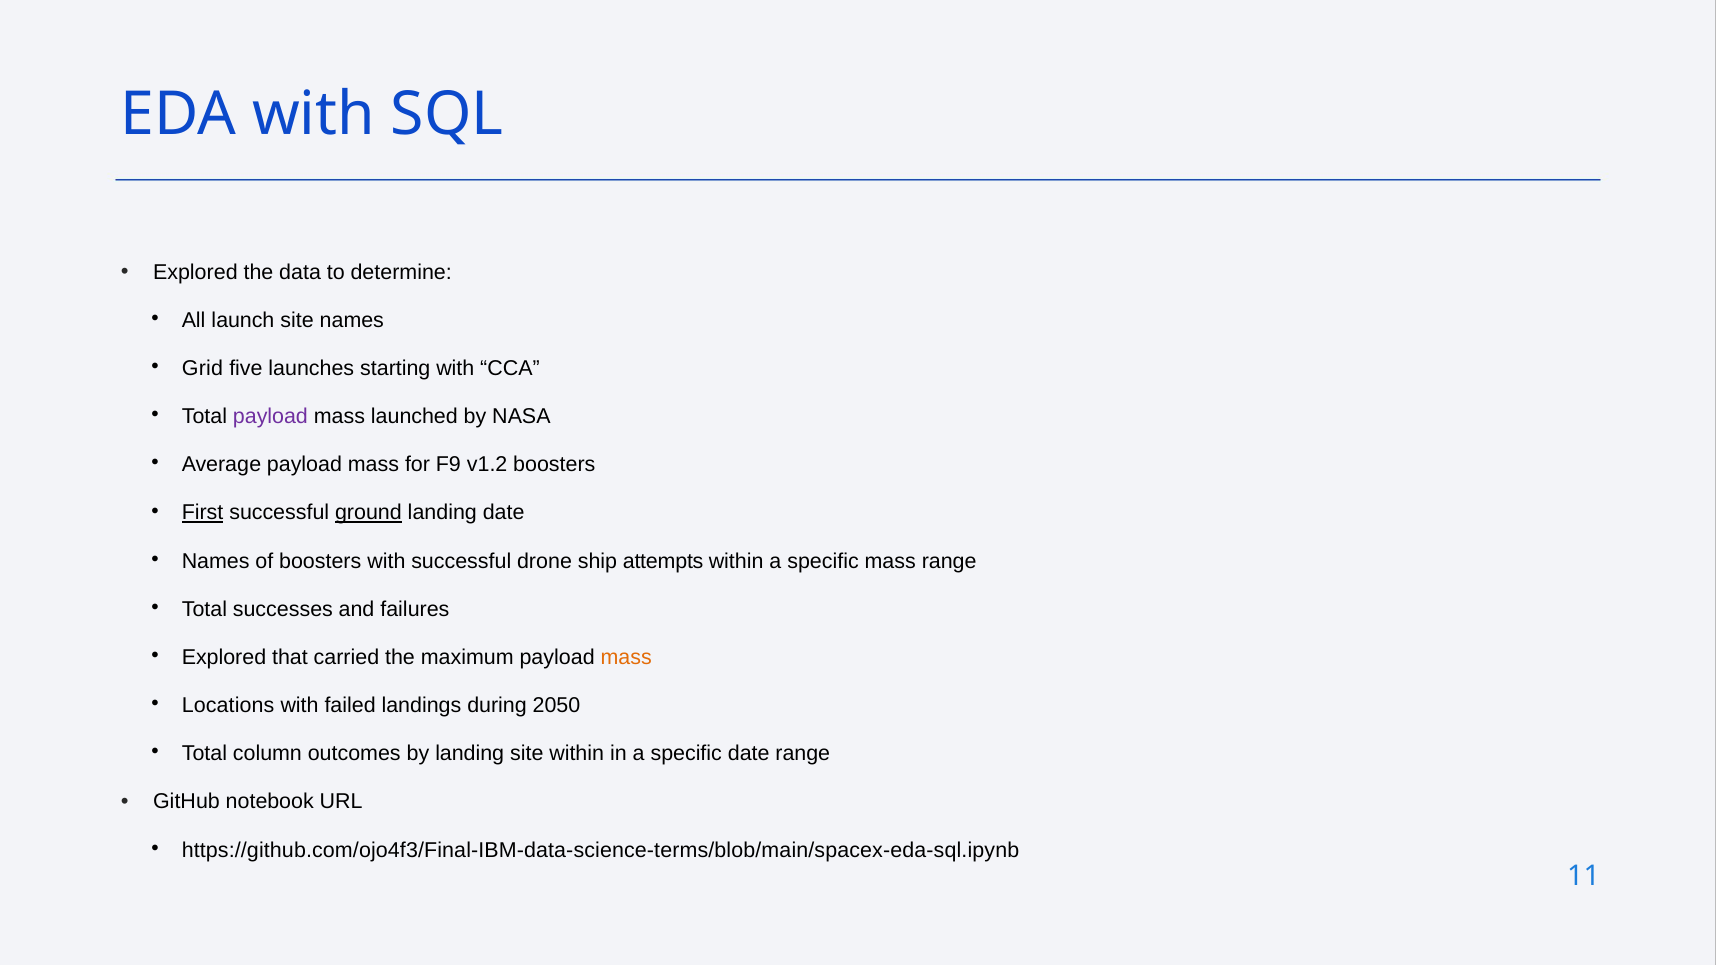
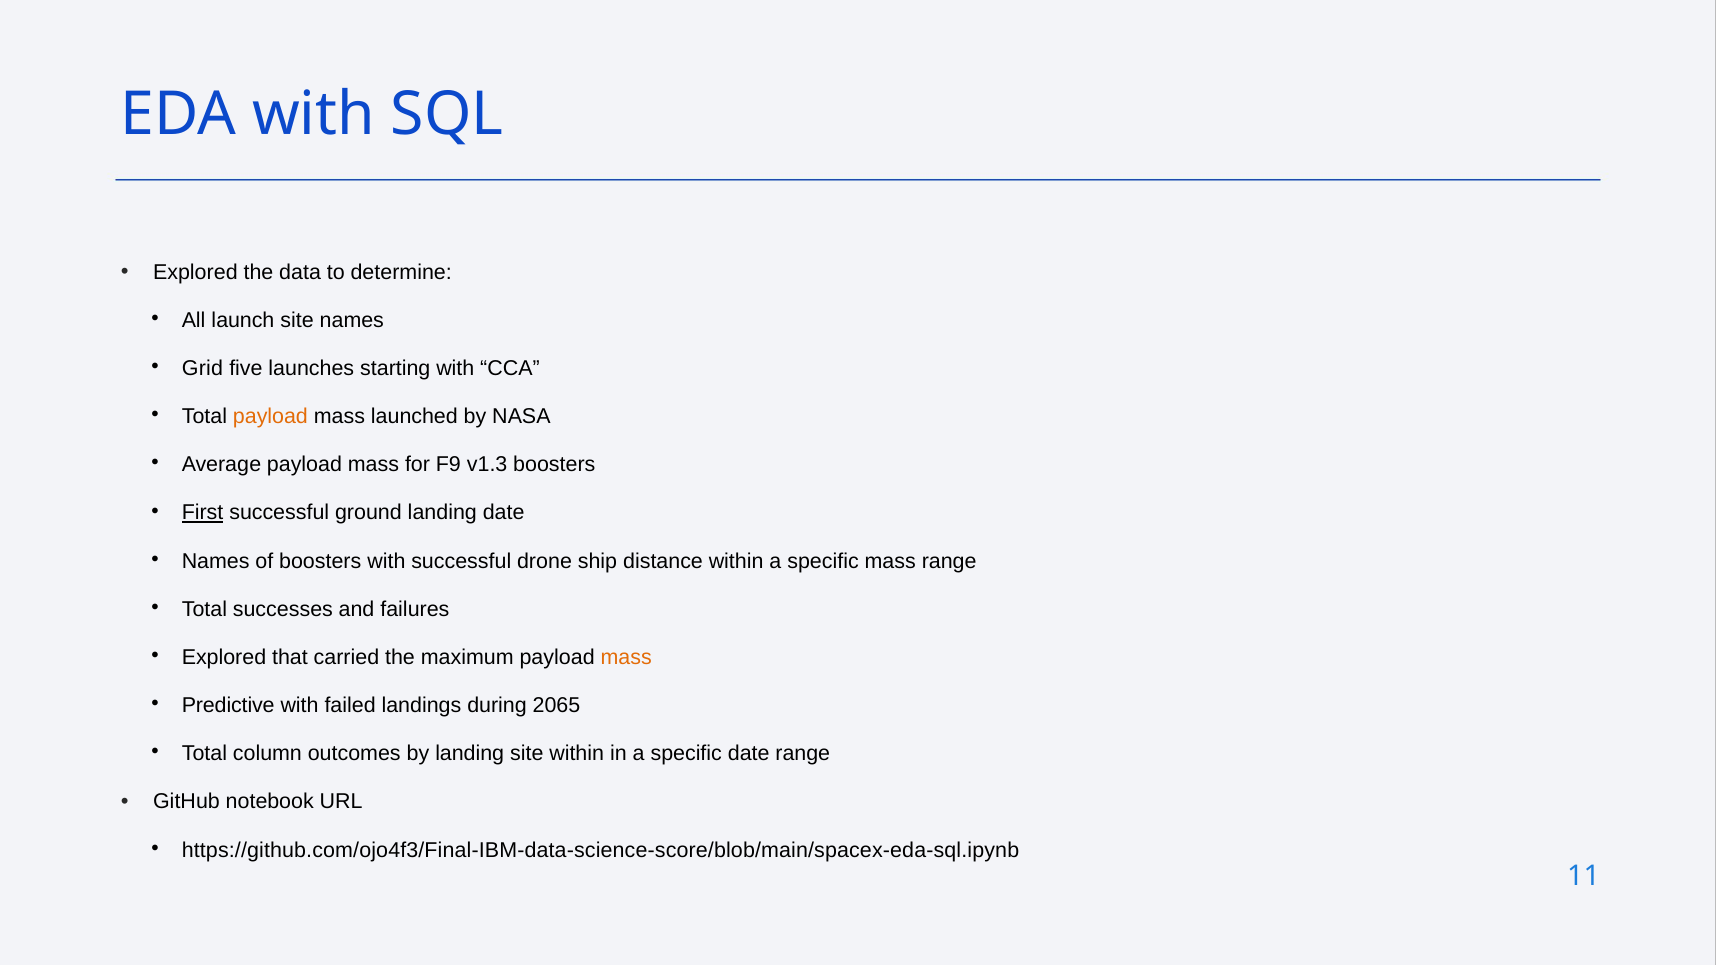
payload colour: purple -> orange (270, 417)
v1.2: v1.2 -> v1.3 (487, 465)
ground underline: present -> none (368, 513)
attempts: attempts -> distance (663, 561)
Locations: Locations -> Predictive (228, 706)
2050: 2050 -> 2065 (556, 706)
https://github.com/ojo4f3/Final-IBM-data-science-terms/blob/main/spacex-eda-sql.ipynb: https://github.com/ojo4f3/Final-IBM-data-science-terms/blob/main/spacex-eda-sql.ipynb -> https://github.com/ojo4f3/Final-IBM-data-science-score/blob/main/spacex-eda-sql.ipynb (600, 850)
